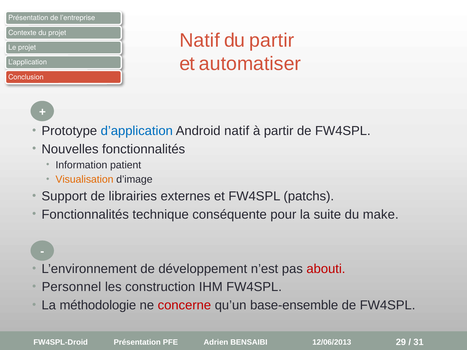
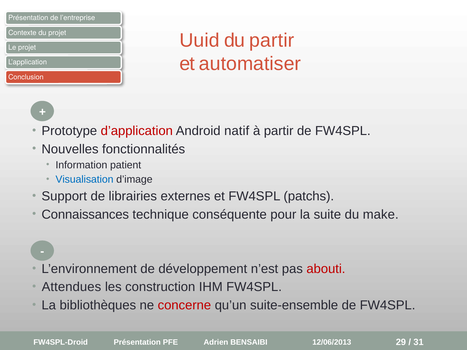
Natif: Natif -> Uuid (200, 41)
d’application colour: blue -> red (137, 131)
Visualisation colour: orange -> blue (85, 180)
Fonctionnalités: Fonctionnalités -> Connaissances (85, 215)
Personnel: Personnel -> Attendues (71, 287)
méthodologie: méthodologie -> bibliothèques (98, 305)
base-ensemble: base-ensemble -> suite-ensemble (294, 305)
